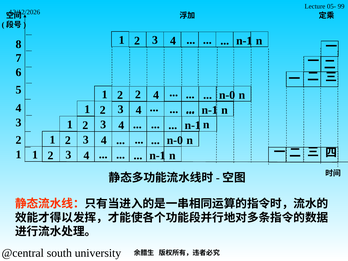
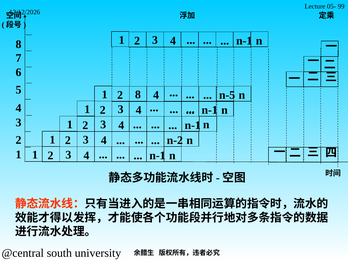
2 2: 2 -> 8 (138, 94)
n-0: n-0 -> n-5 (227, 95)
n-0: n-0 -> n-2 (175, 140)
